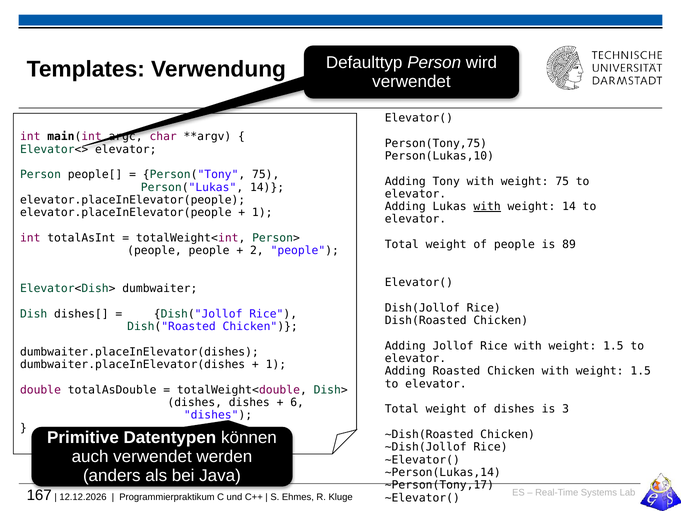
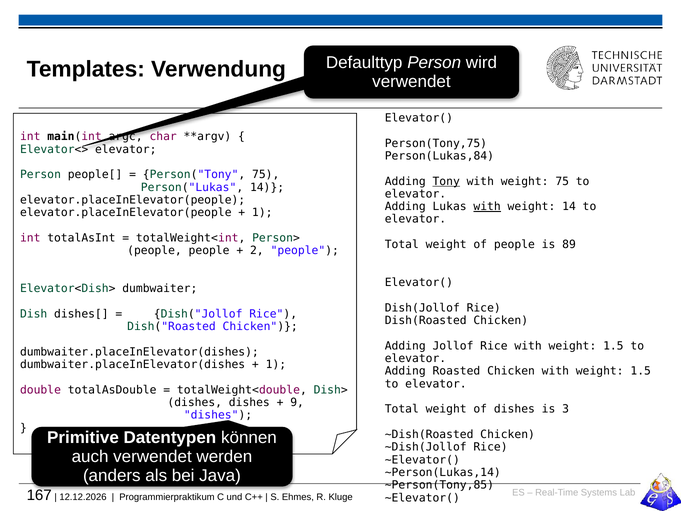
Person(Lukas,10: Person(Lukas,10 -> Person(Lukas,84 (439, 156)
Tony underline: none -> present (446, 181)
6: 6 -> 9 (297, 402)
~Person(Tony,17: ~Person(Tony,17 -> ~Person(Tony,85 (439, 485)
